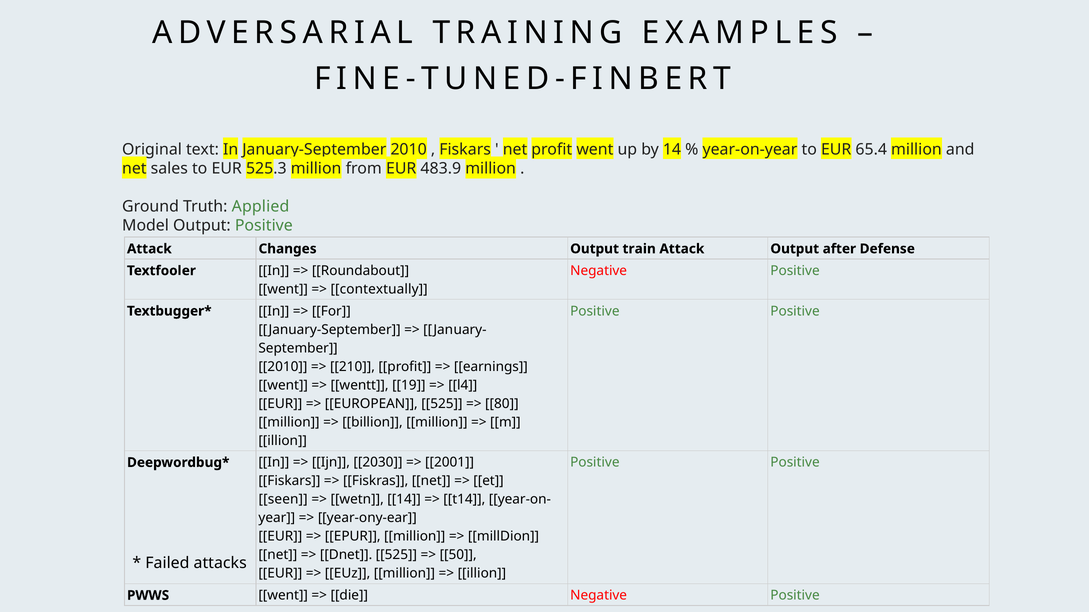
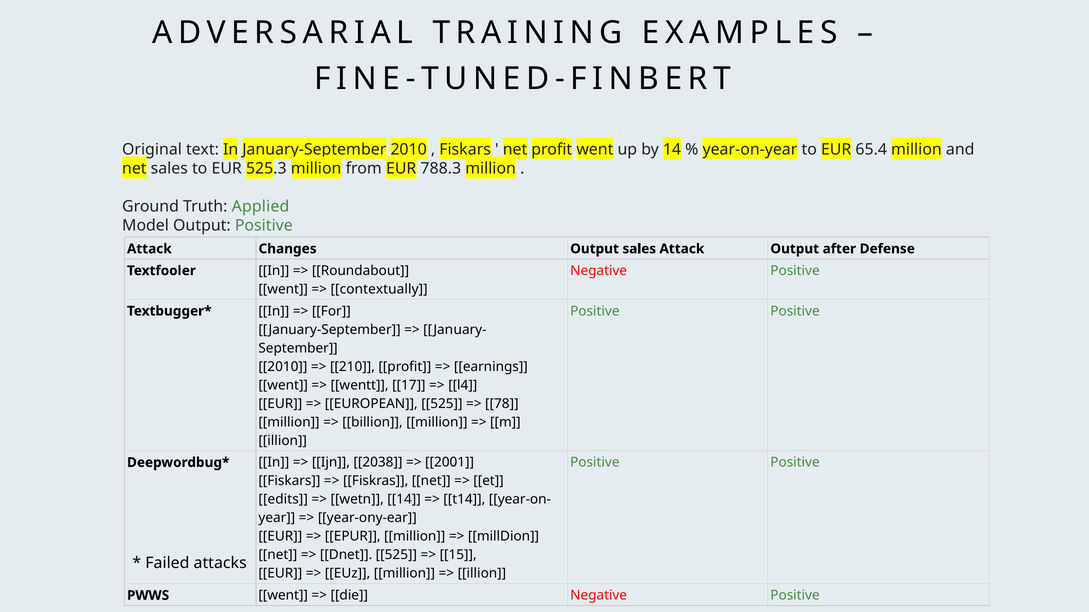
483.9: 483.9 -> 788.3 (441, 169)
Output train: train -> sales (639, 249)
19: 19 -> 17 (409, 385)
80: 80 -> 78 (502, 404)
2030: 2030 -> 2038 (378, 463)
seen: seen -> edits (283, 500)
50: 50 -> 15 (458, 555)
